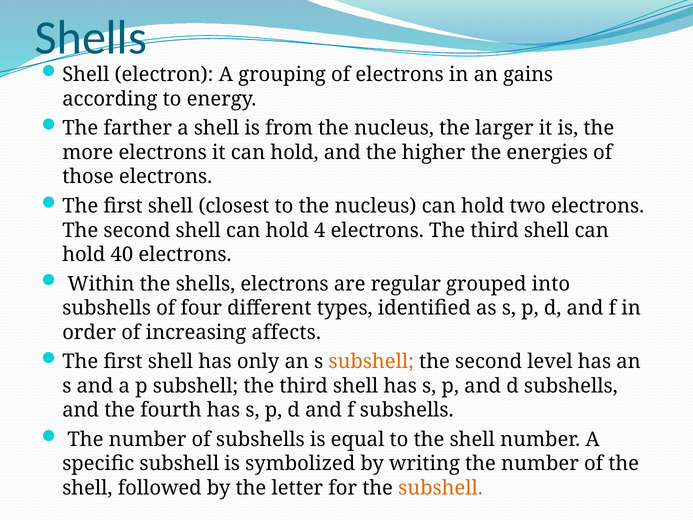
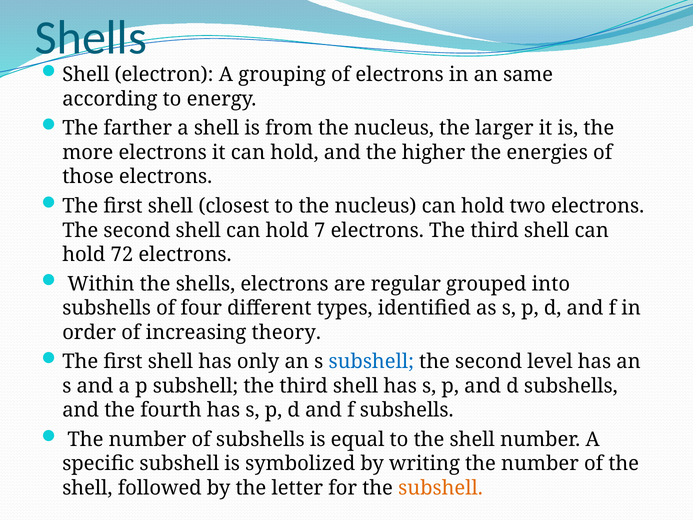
gains: gains -> same (528, 75)
4: 4 -> 7 (320, 230)
40: 40 -> 72 (122, 254)
affects: affects -> theory (286, 332)
subshell colour: orange -> blue (371, 361)
